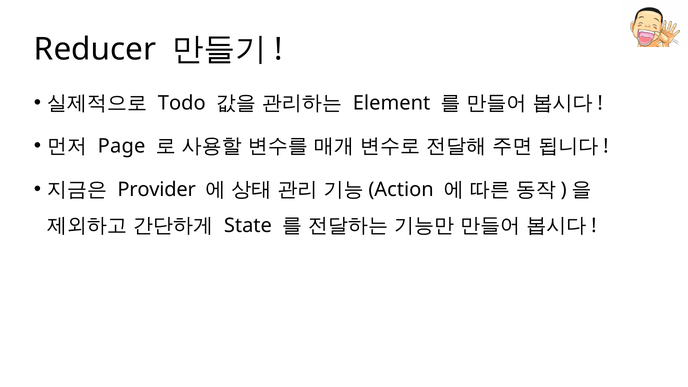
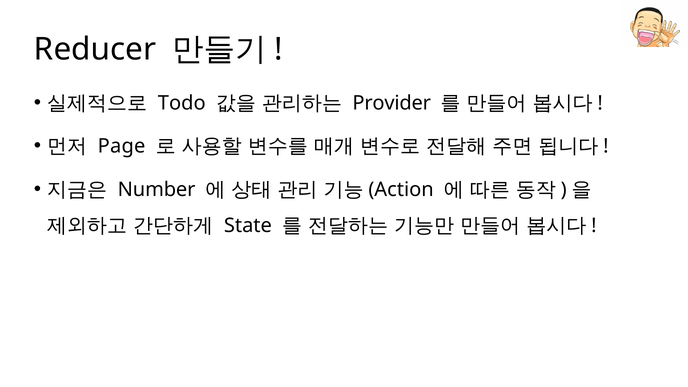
Element: Element -> Provider (392, 103)
Provider: Provider -> Number (157, 190)
